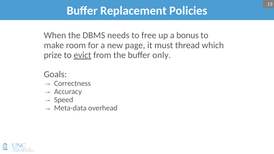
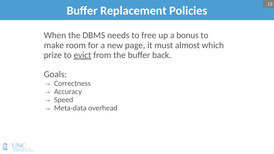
thread: thread -> almost (187, 45)
only: only -> back (162, 55)
